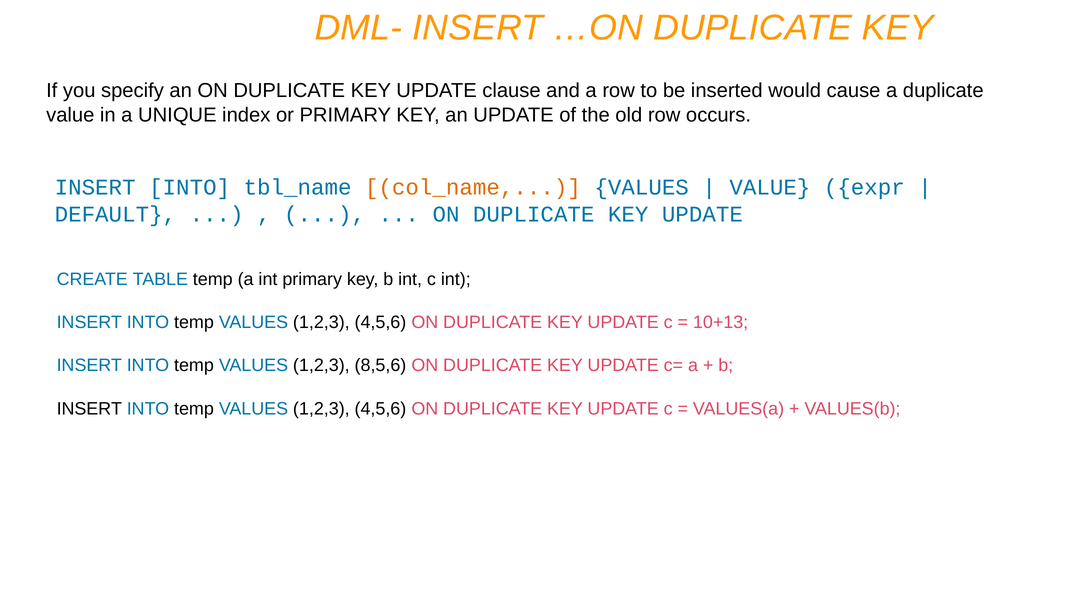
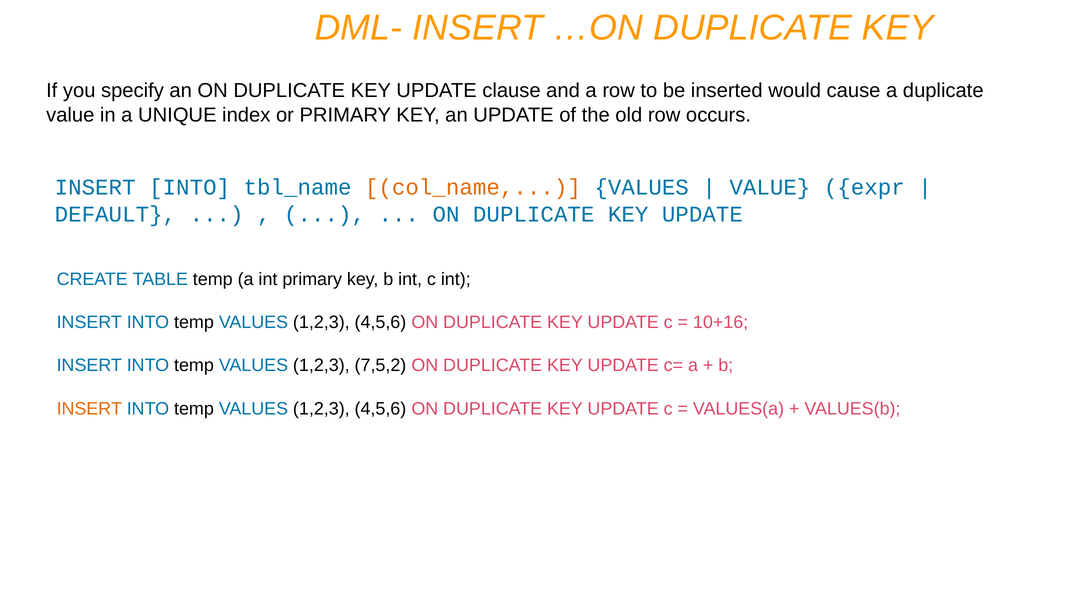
10+13: 10+13 -> 10+16 (721, 322)
8,5,6: 8,5,6 -> 7,5,2 (380, 365)
INSERT colour: black -> orange (89, 409)
